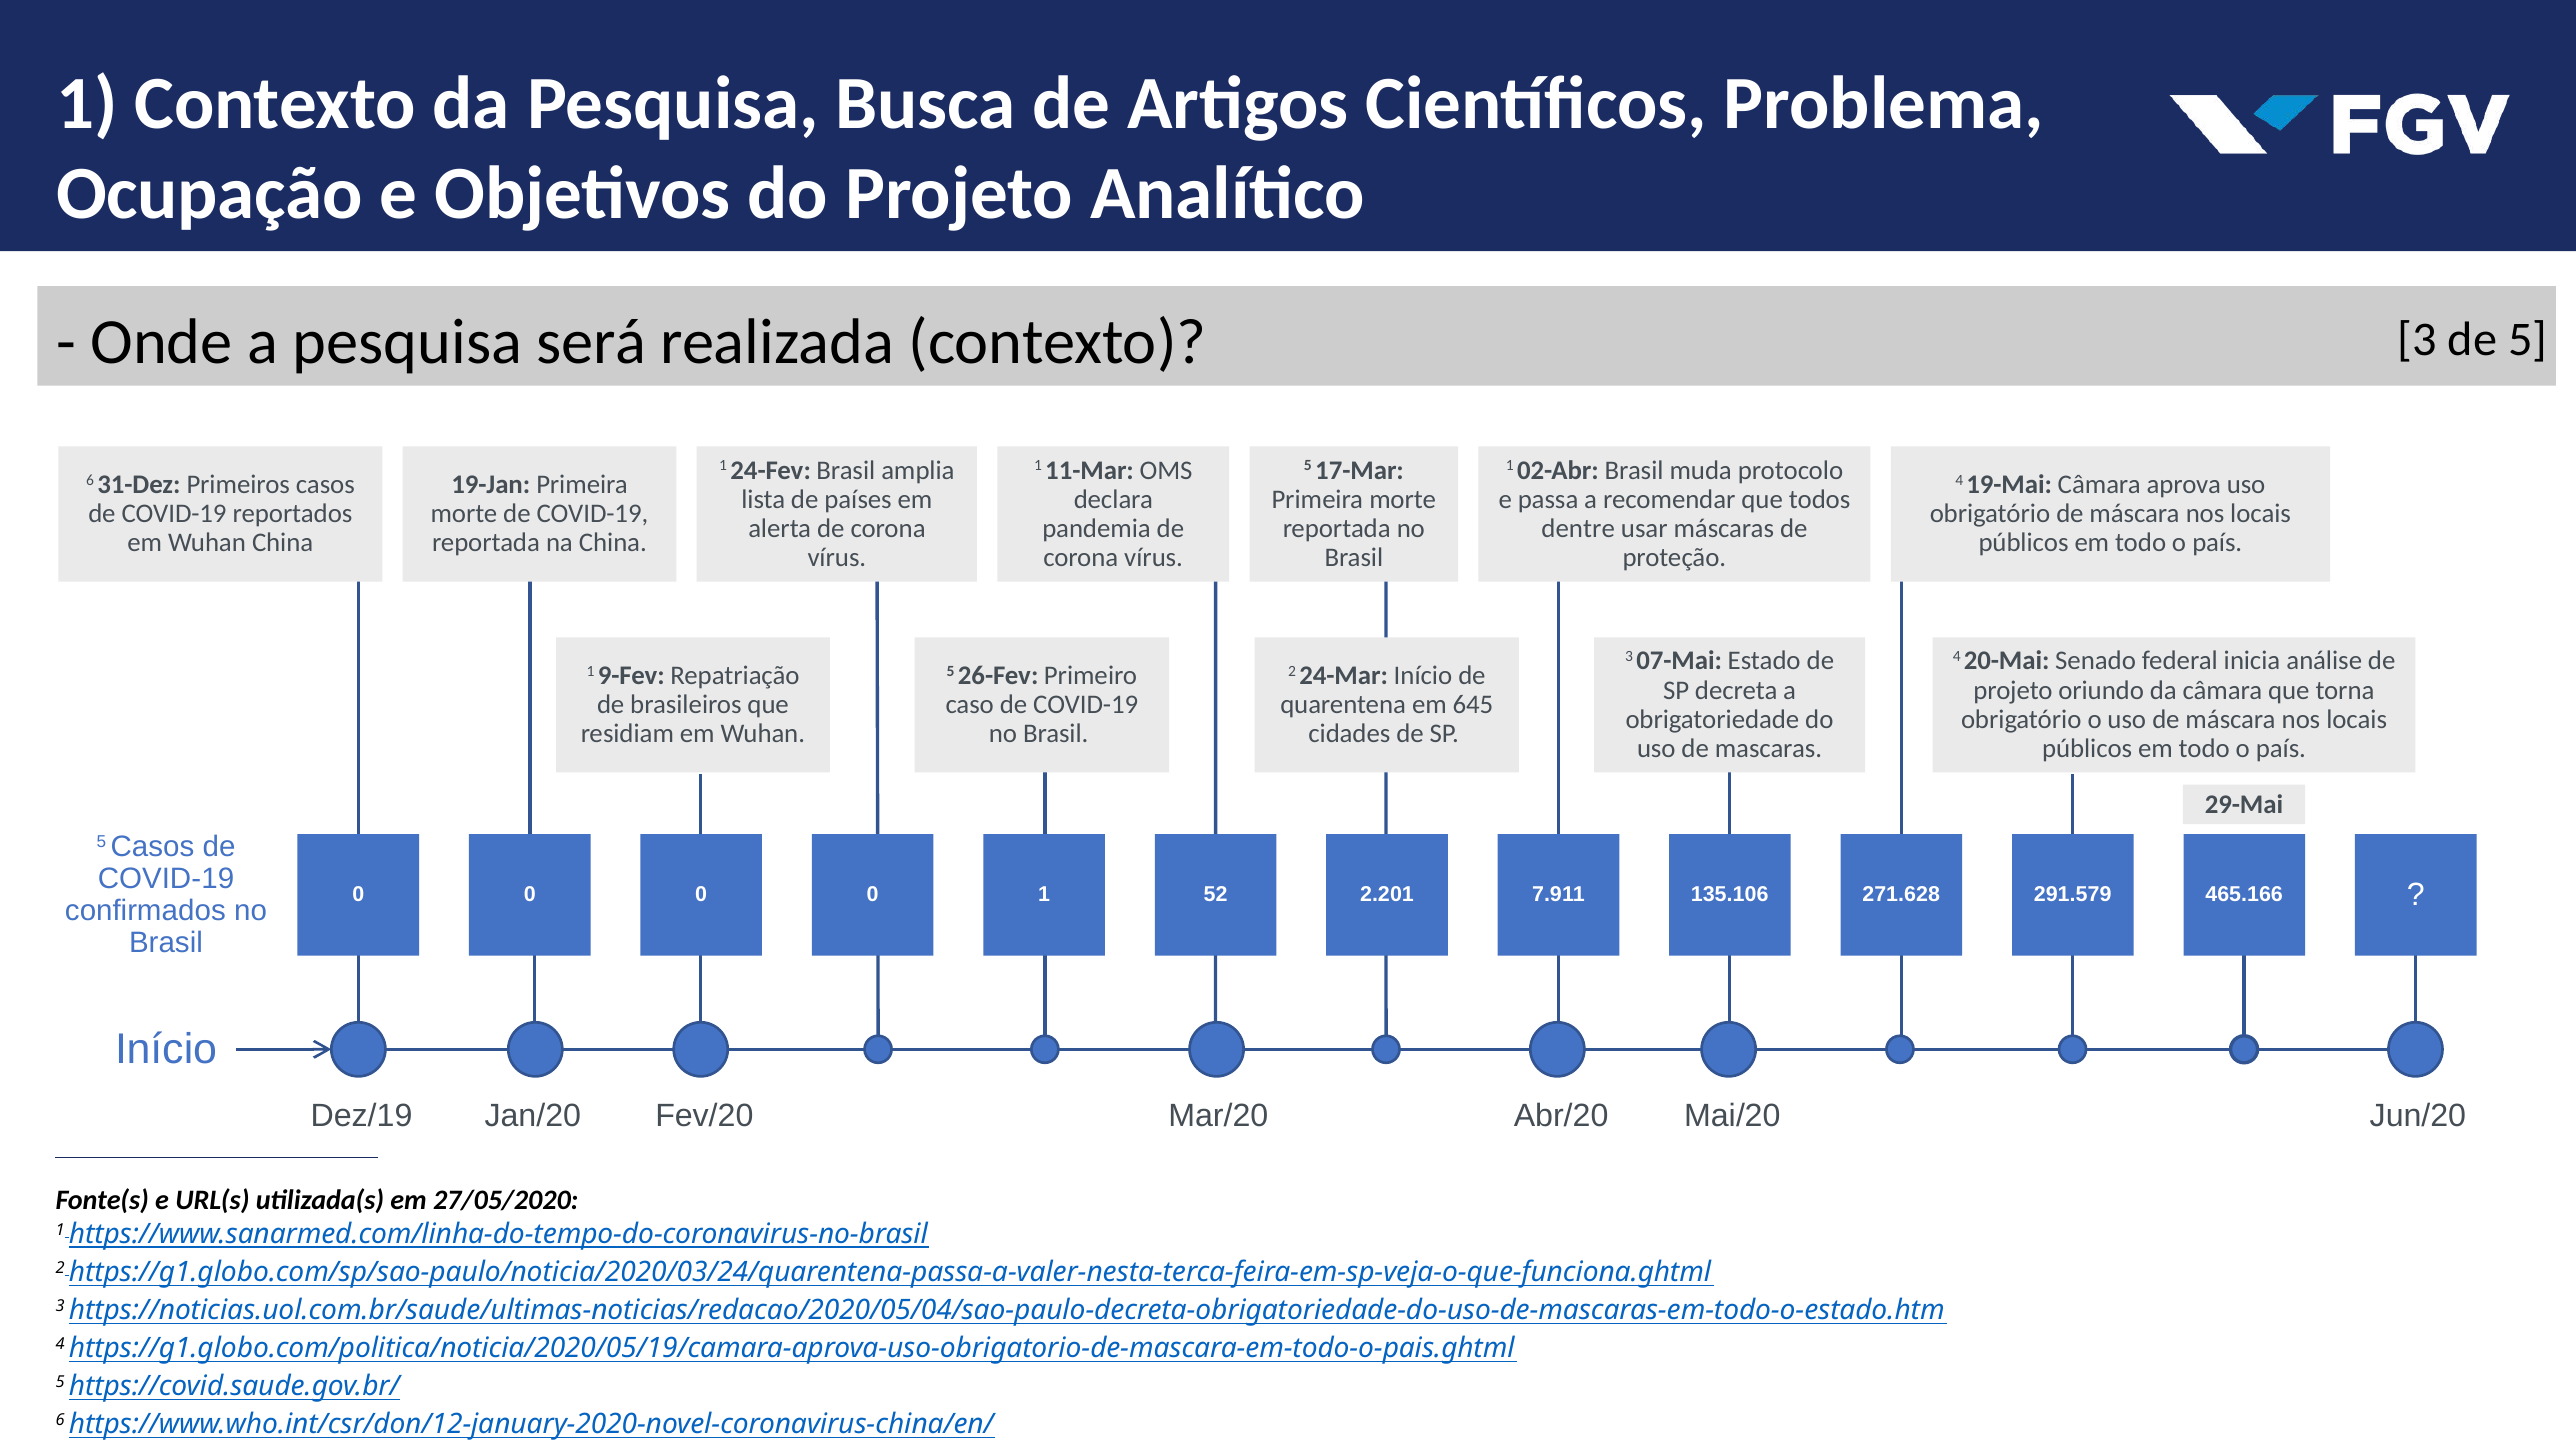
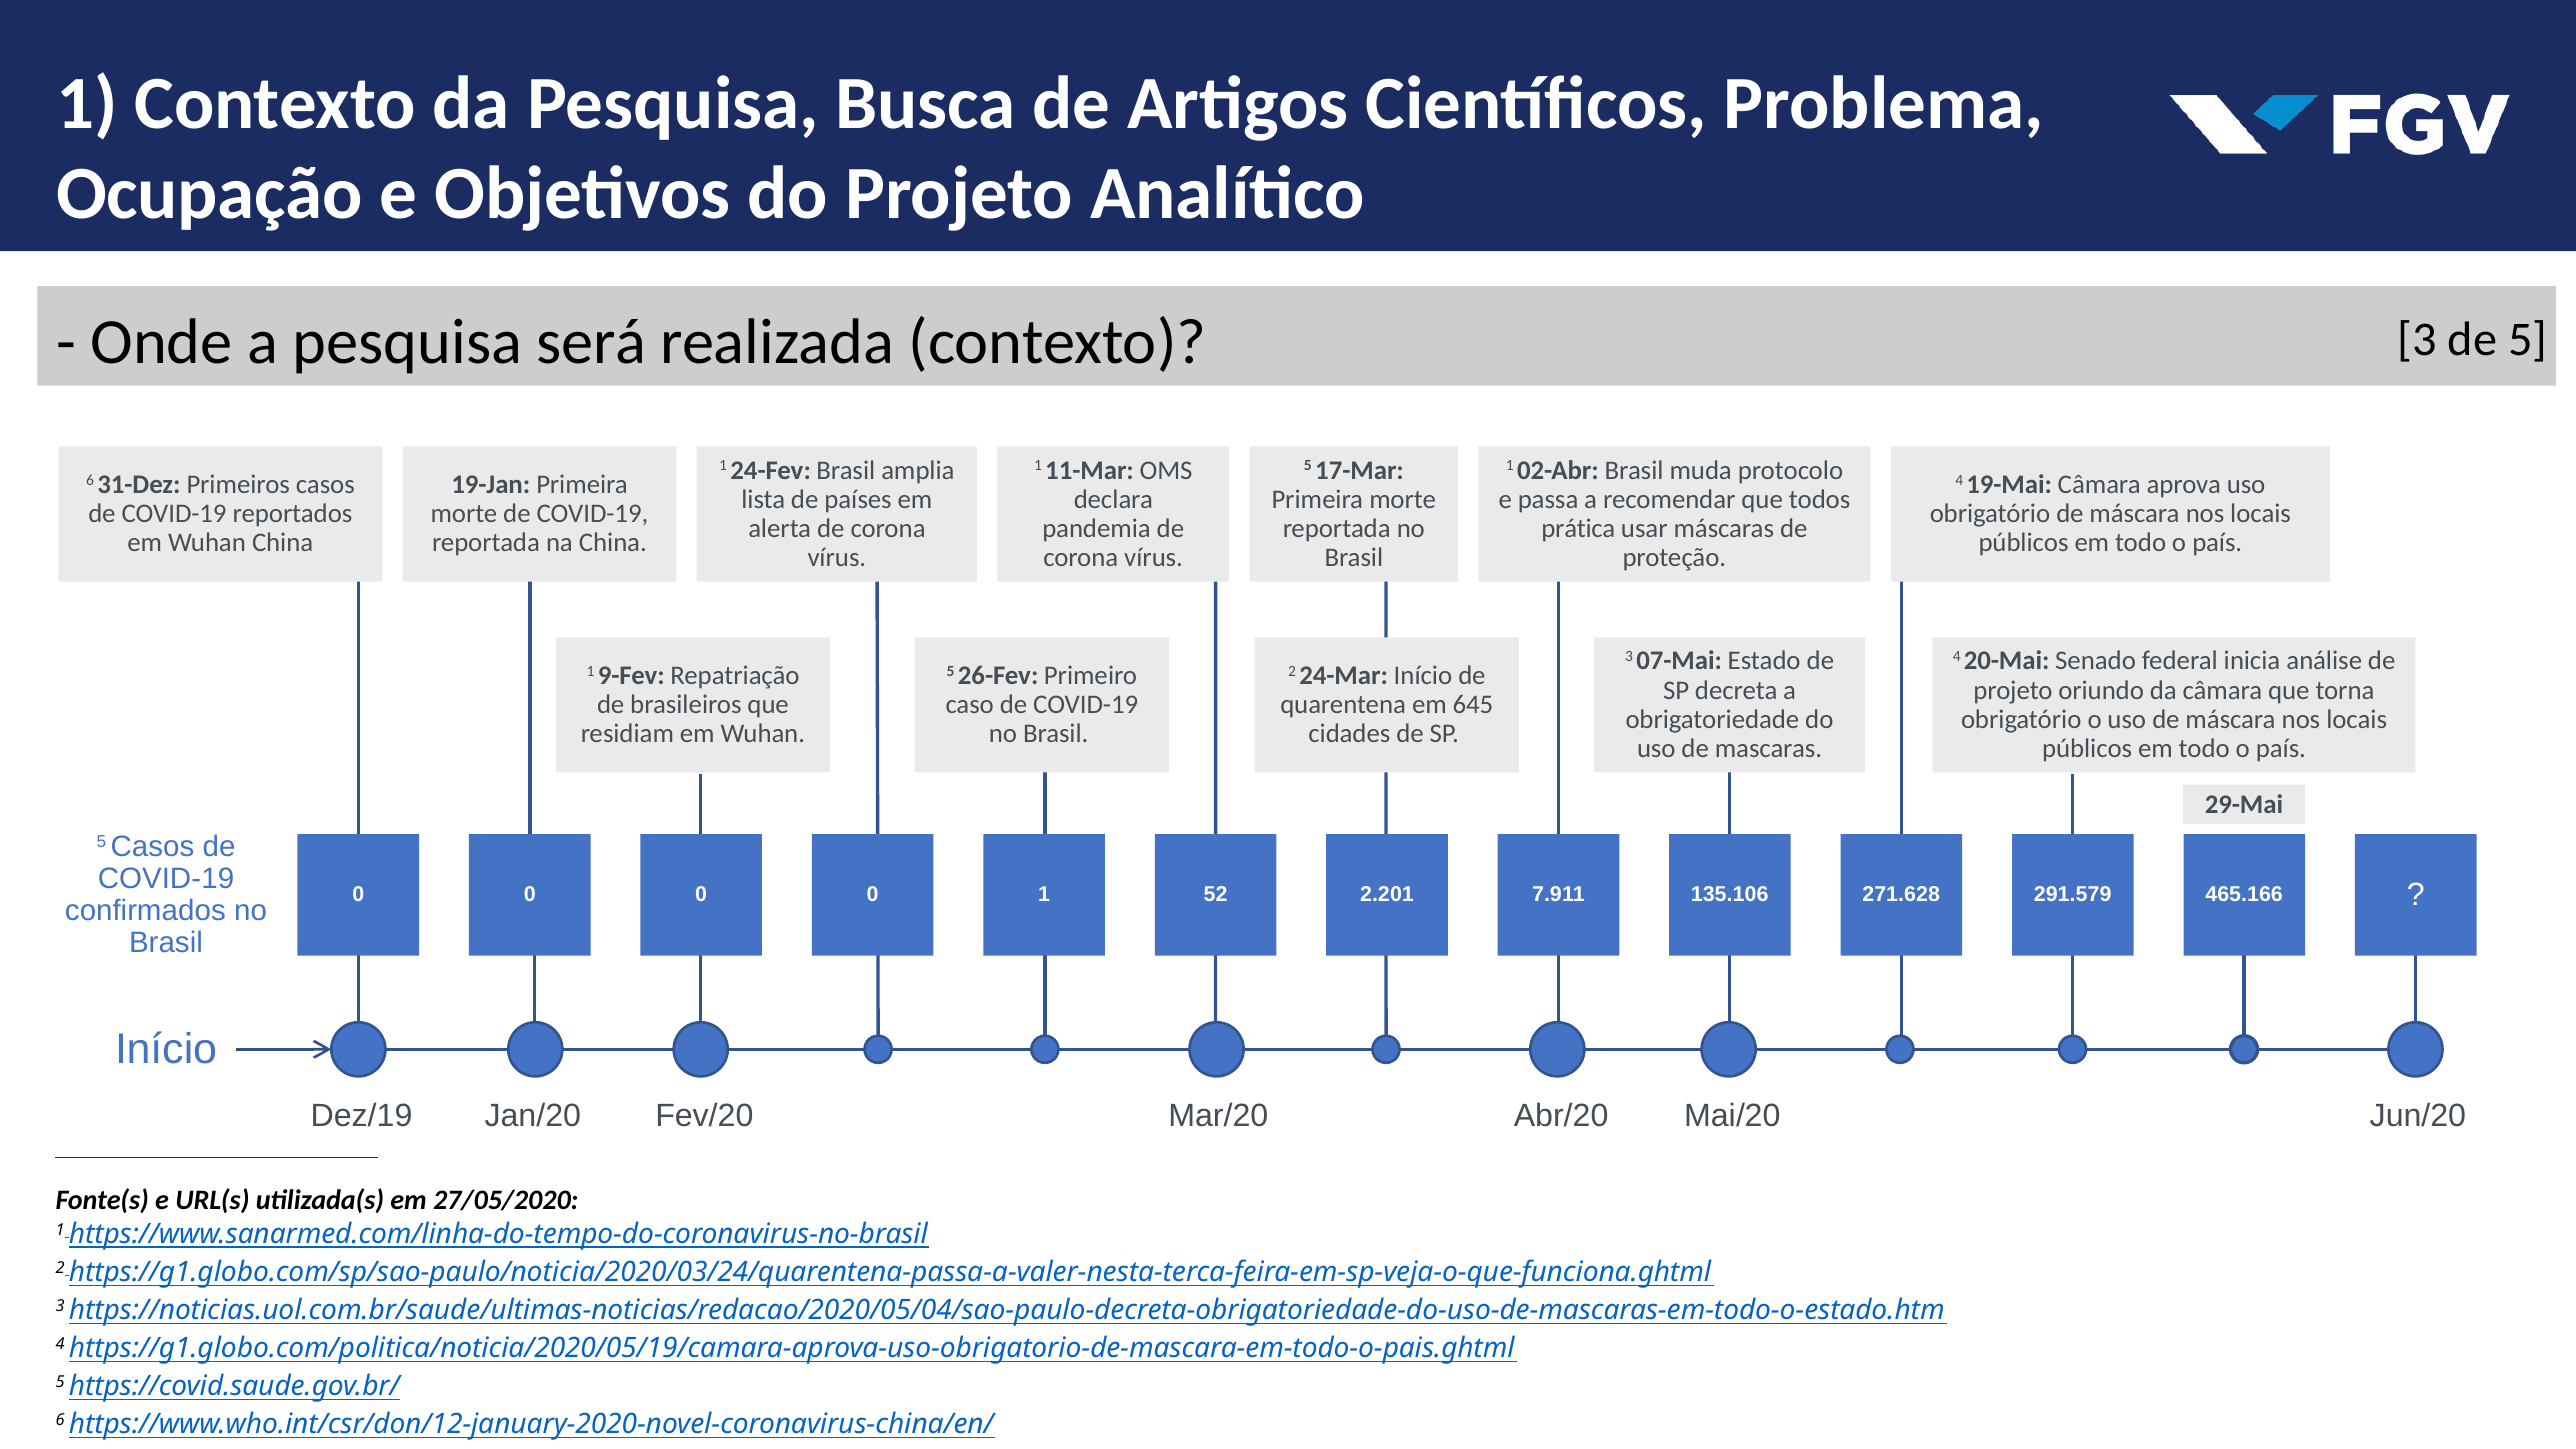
dentre: dentre -> prática (1578, 528)
